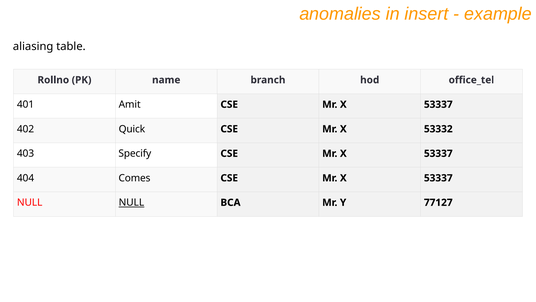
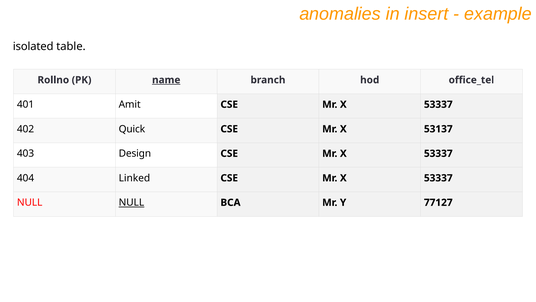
aliasing: aliasing -> isolated (33, 46)
name underline: none -> present (166, 80)
53332: 53332 -> 53137 (438, 129)
Specify: Specify -> Design (135, 153)
Comes: Comes -> Linked (134, 178)
